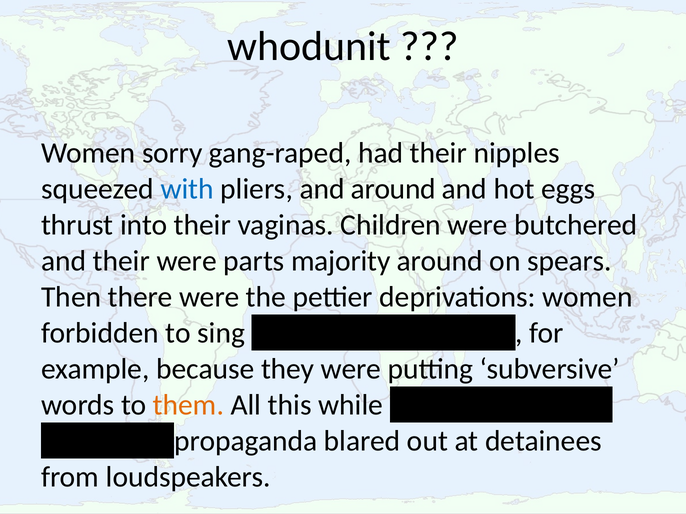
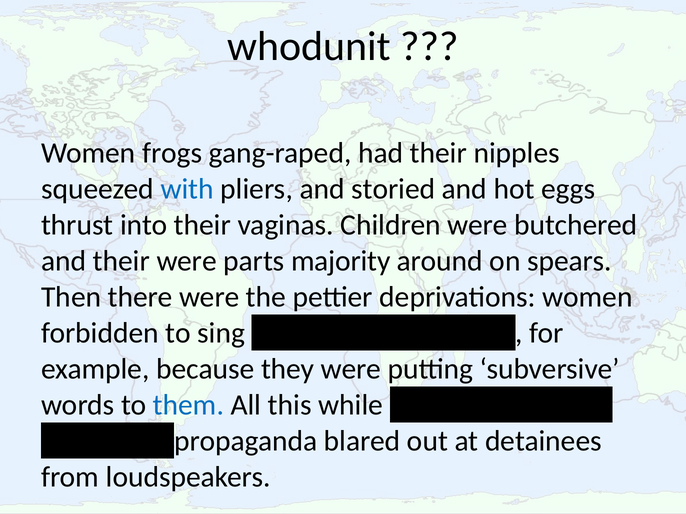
sorry: sorry -> frogs (172, 153)
and around: around -> storied (393, 189)
them colour: orange -> blue (188, 405)
